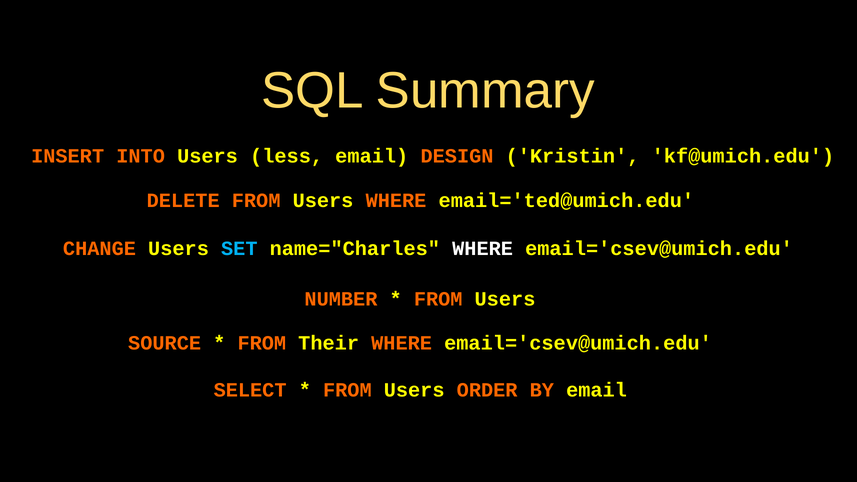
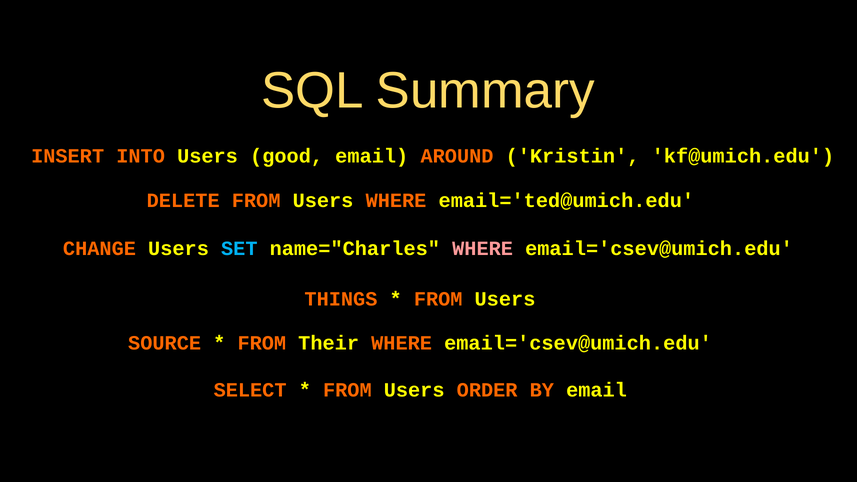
less: less -> good (287, 156)
DESIGN: DESIGN -> AROUND (457, 156)
WHERE colour: white -> pink (483, 249)
NUMBER: NUMBER -> THINGS (341, 299)
